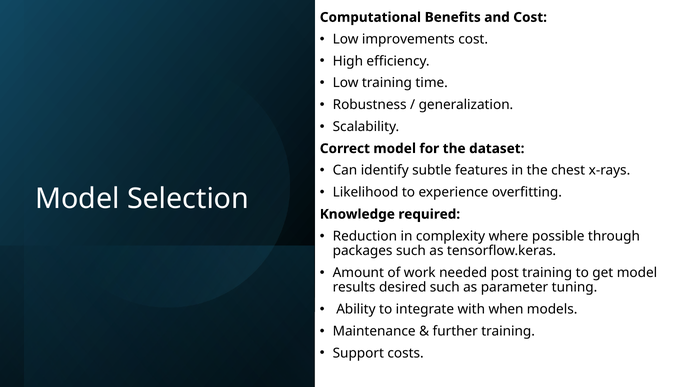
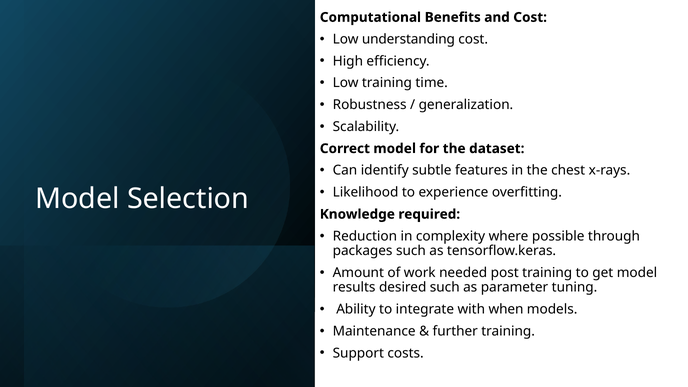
improvements: improvements -> understanding (408, 39)
